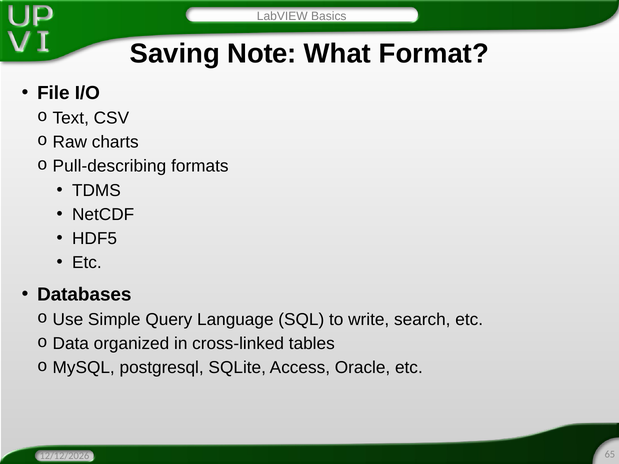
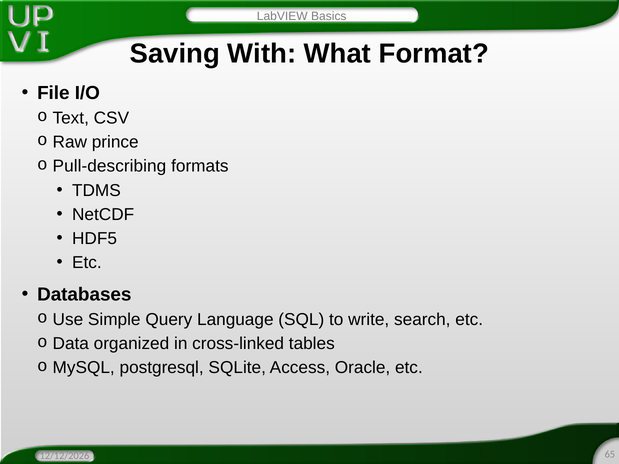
Note: Note -> With (262, 53)
charts: charts -> prince (115, 142)
